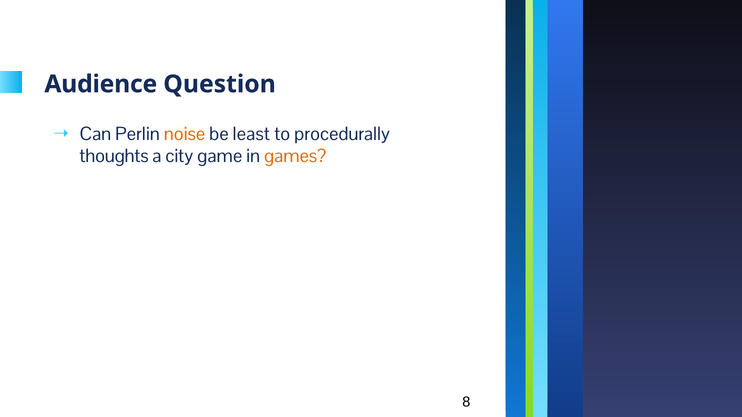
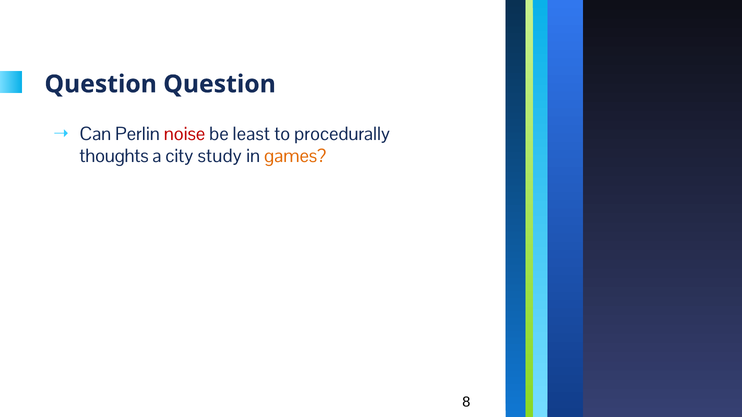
Audience: Audience -> Question (101, 84)
noise colour: orange -> red (184, 134)
game: game -> study (220, 156)
